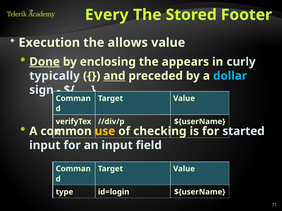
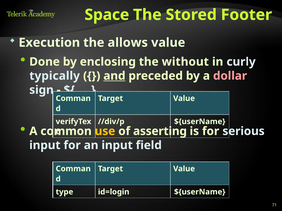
Every: Every -> Space (107, 15)
Done underline: present -> none (45, 62)
appears: appears -> without (185, 62)
dollar colour: light blue -> pink (230, 76)
checking: checking -> asserting (160, 131)
started: started -> serious (244, 131)
